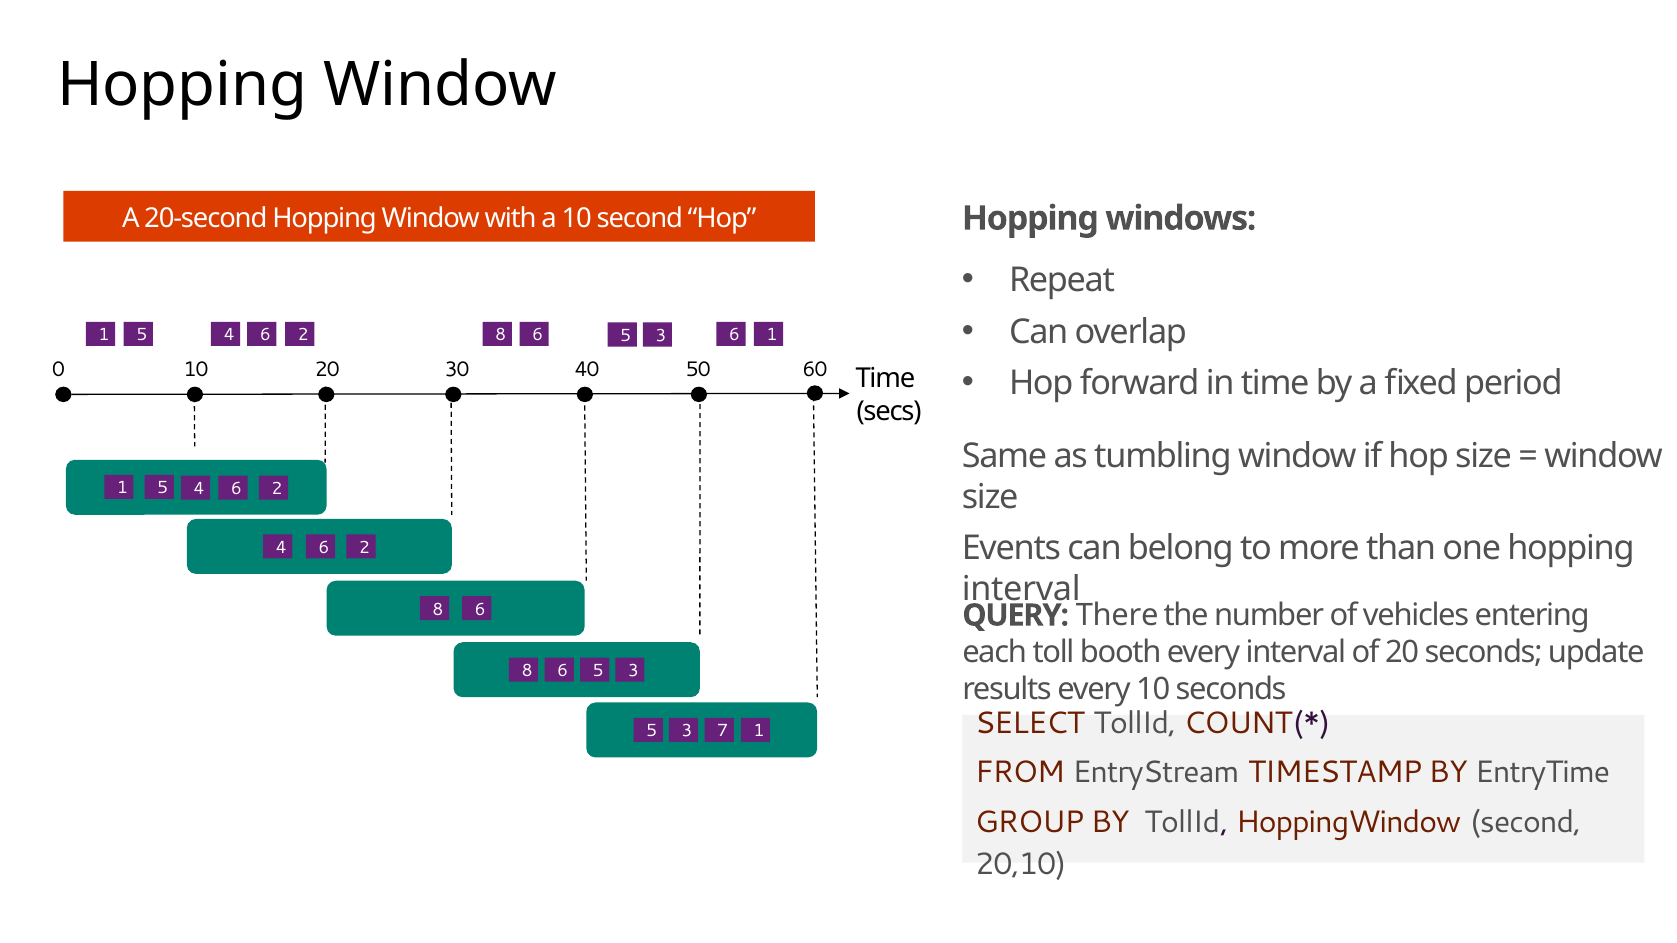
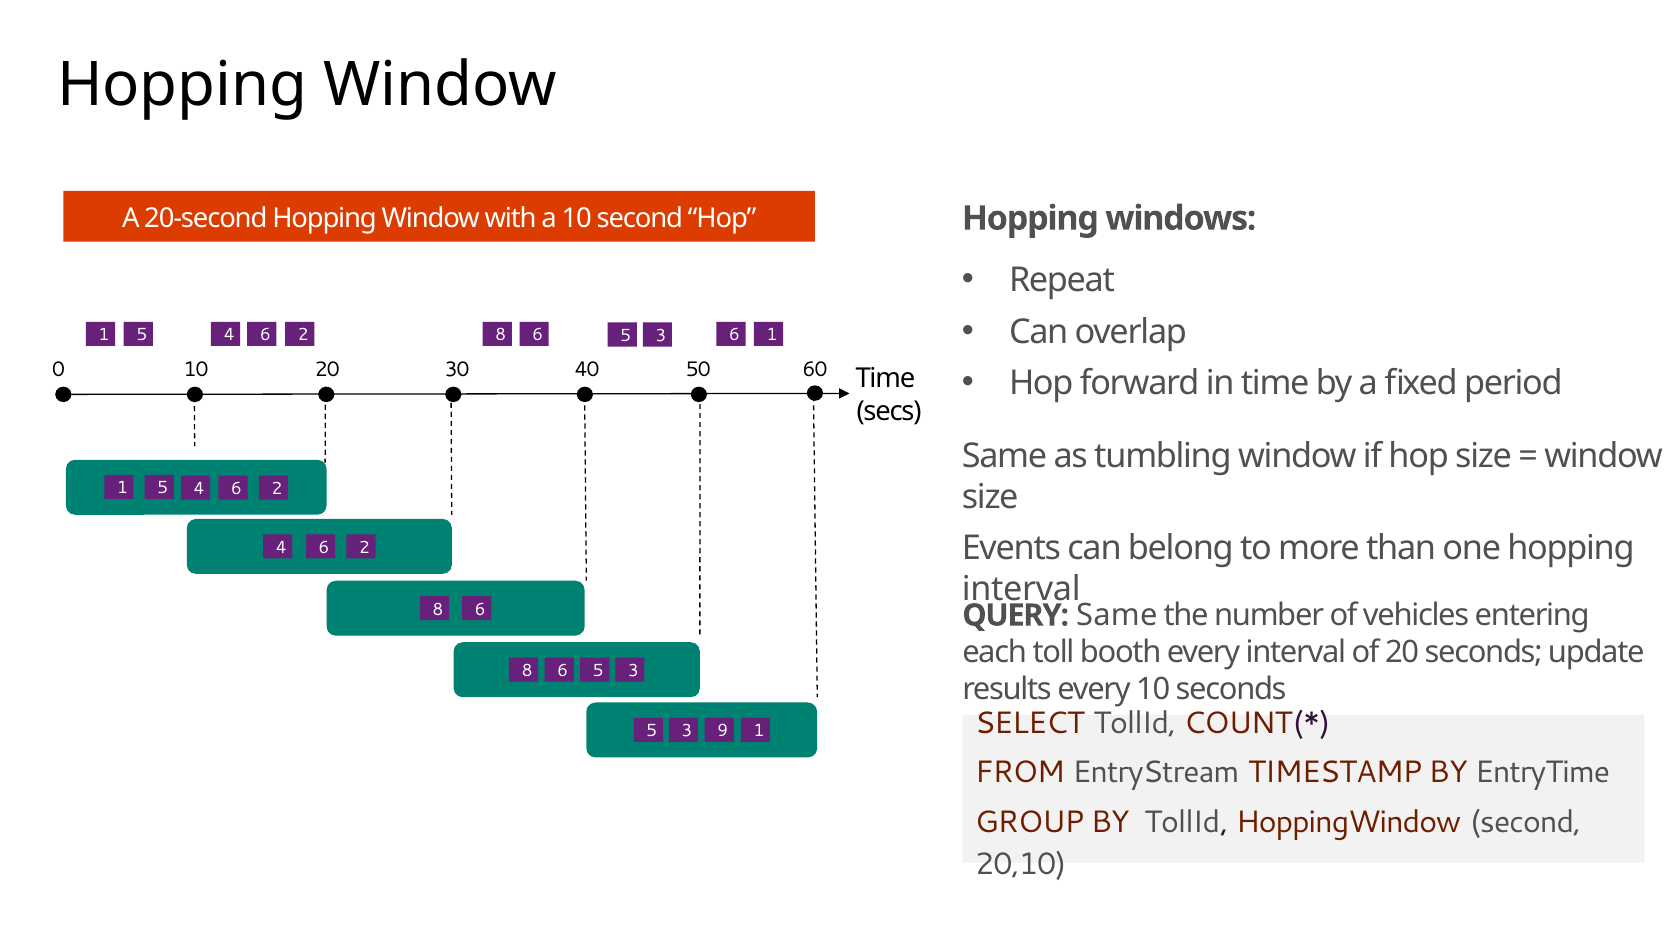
QUERY There: There -> Same (1117, 616)
7: 7 -> 9 (723, 731)
